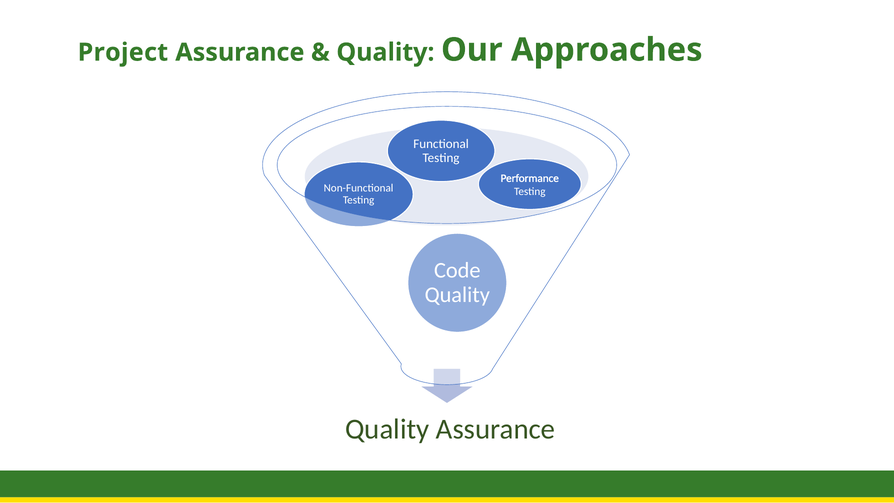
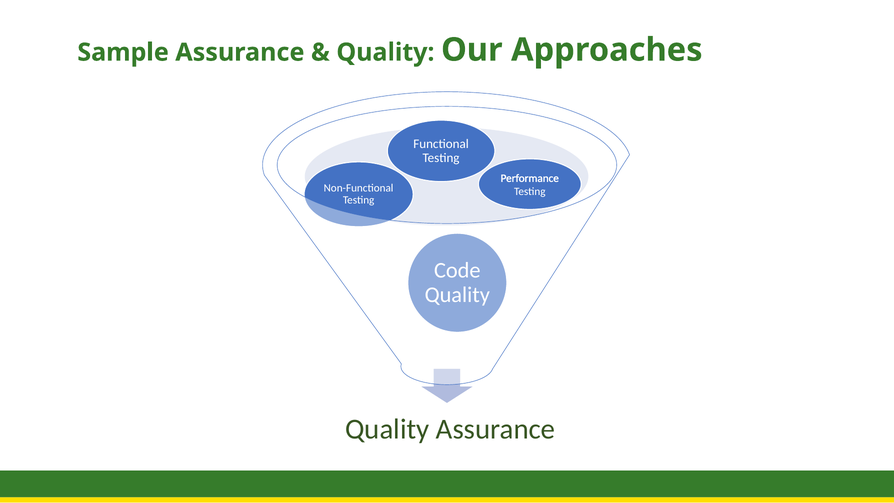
Project: Project -> Sample (123, 52)
